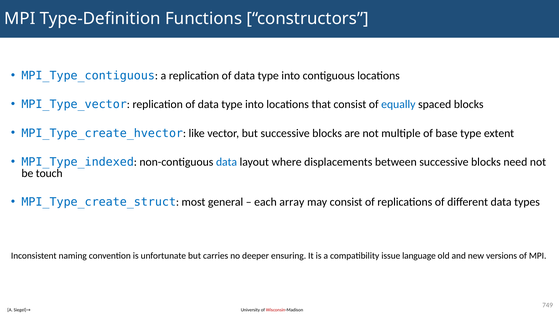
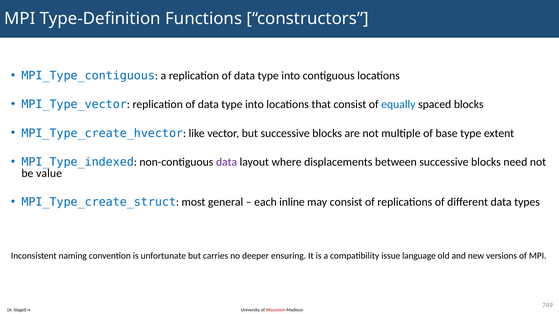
data colour: blue -> purple (227, 162)
touch: touch -> value (49, 173)
array: array -> inline (292, 202)
